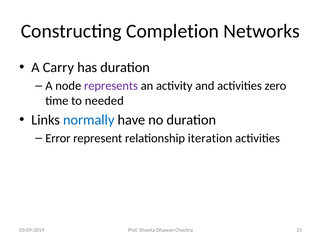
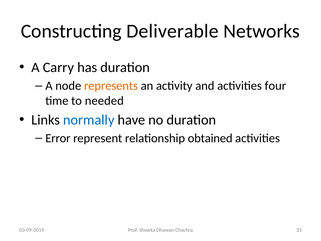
Completion: Completion -> Deliverable (173, 31)
represents colour: purple -> orange (111, 86)
zero: zero -> four (275, 86)
iteration: iteration -> obtained (210, 138)
